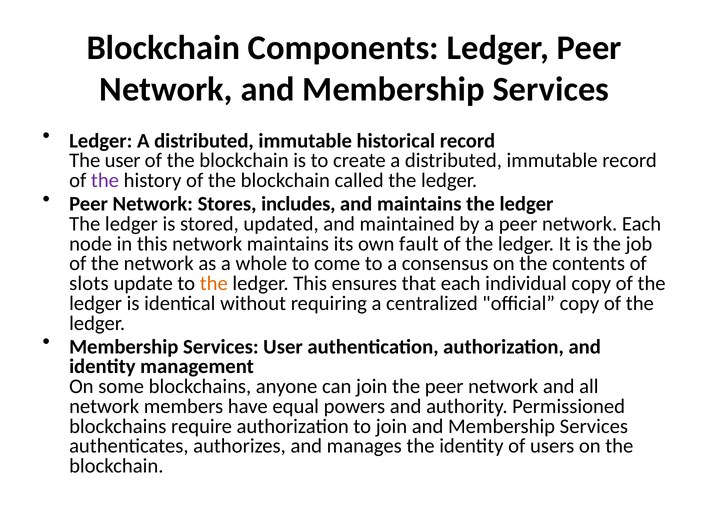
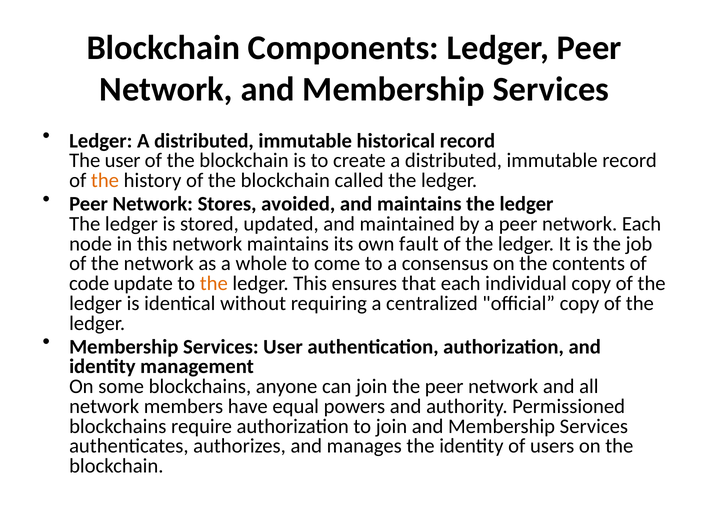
the colour: purple -> orange (105, 180)
includes: includes -> avoided (298, 204)
slots: slots -> code (89, 283)
